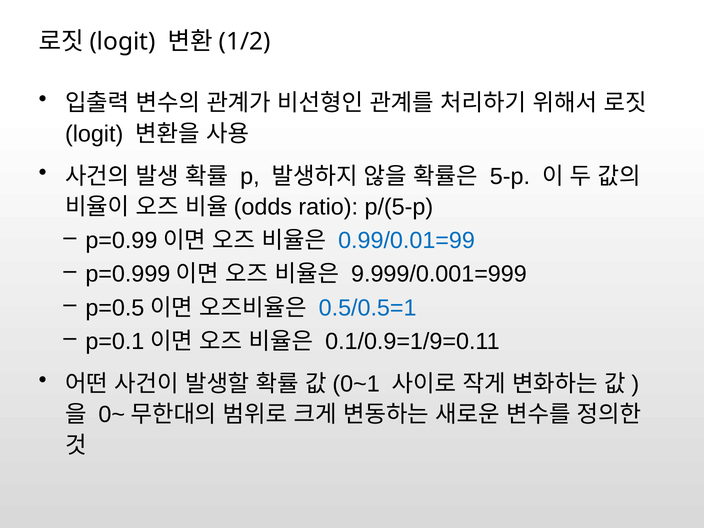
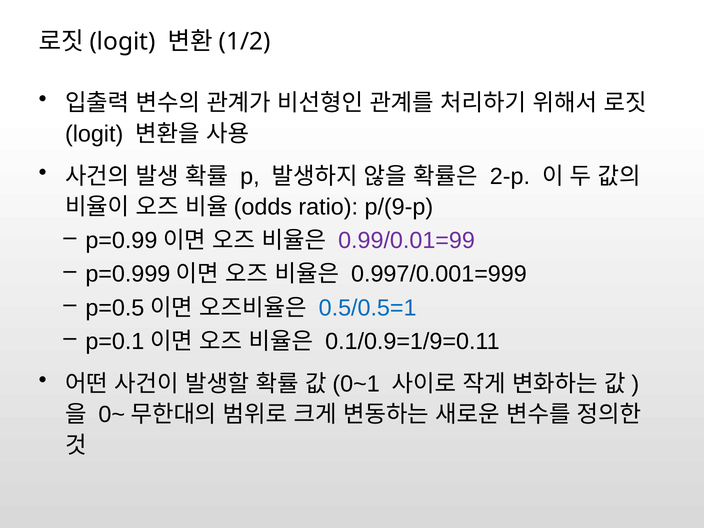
5-p: 5-p -> 2-p (510, 176)
p/(5-p: p/(5-p -> p/(9-p (399, 207)
0.99/0.01=99 colour: blue -> purple (407, 241)
9.999/0.001=999: 9.999/0.001=999 -> 0.997/0.001=999 (439, 274)
